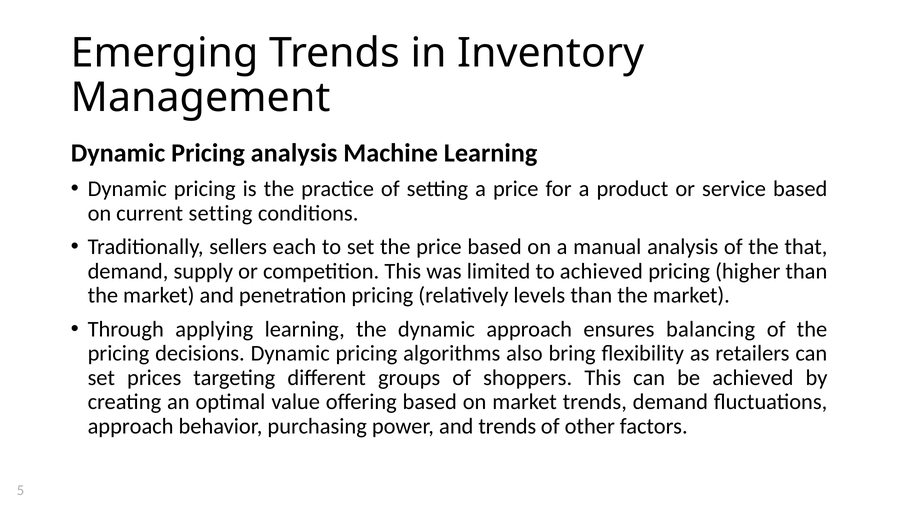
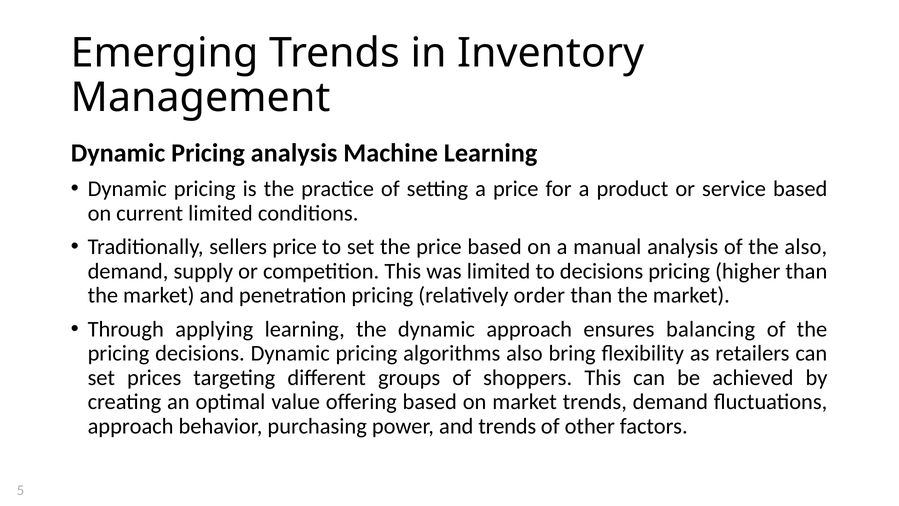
current setting: setting -> limited (220, 213)
sellers each: each -> price (295, 247)
the that: that -> also (806, 247)
to achieved: achieved -> decisions (602, 271)
levels: levels -> order (539, 295)
